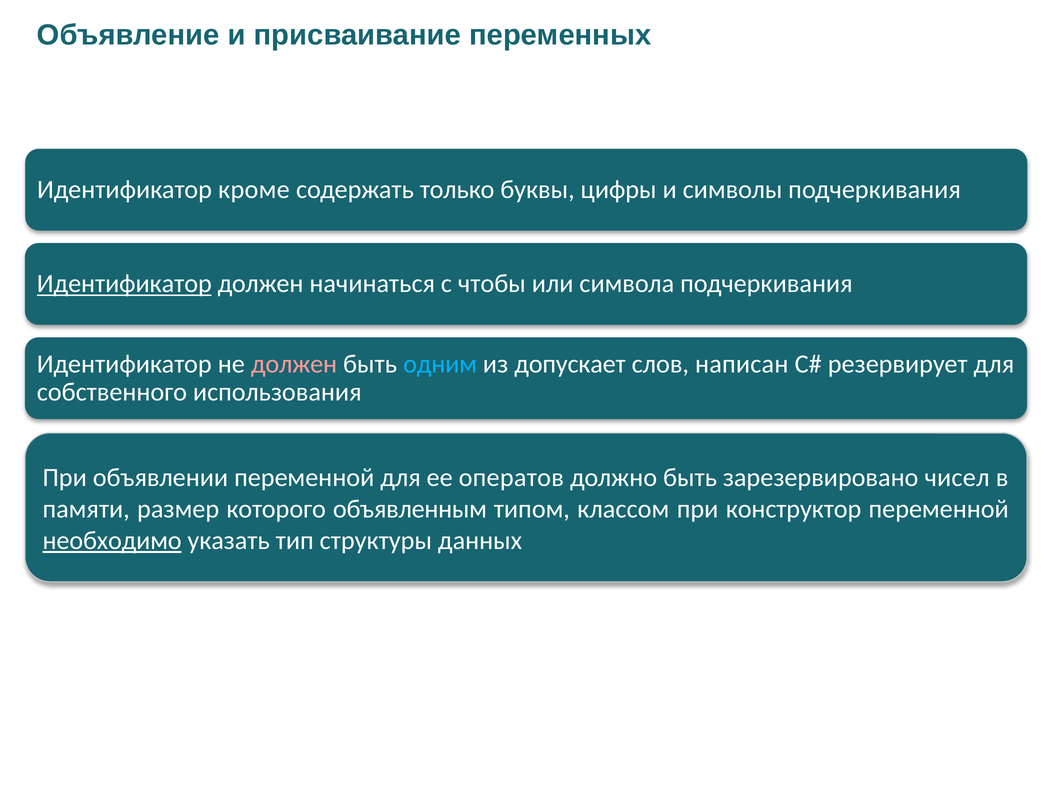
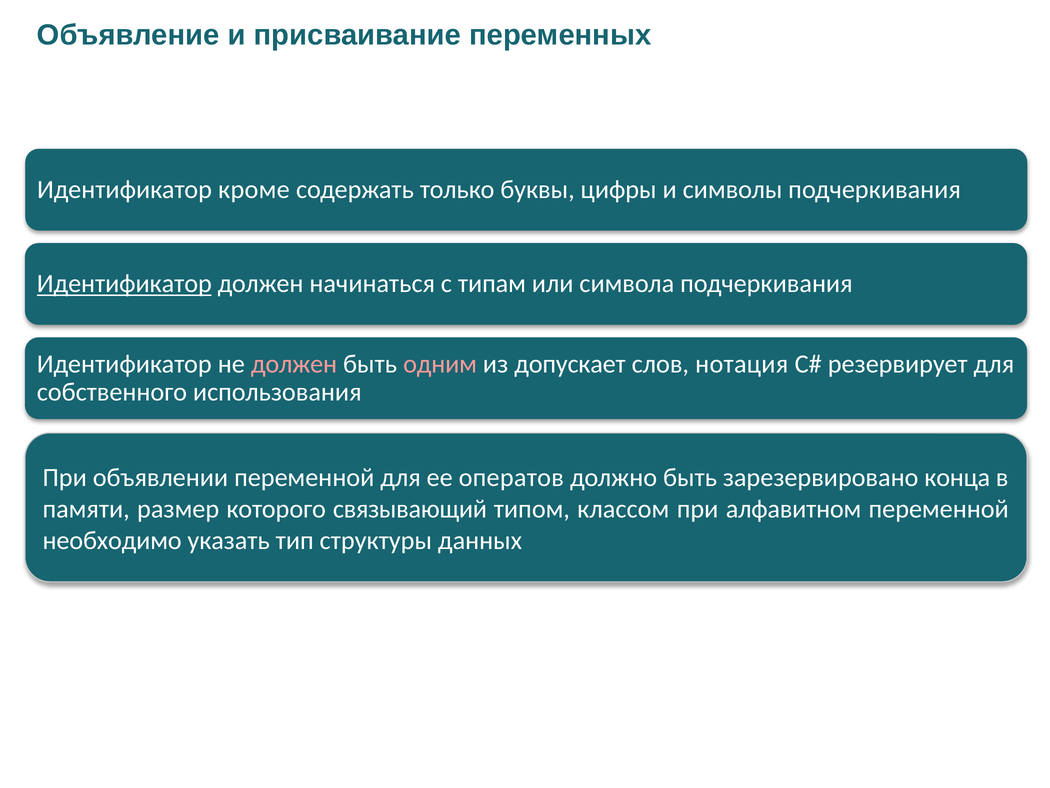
чтобы: чтобы -> типам (492, 284)
одним colour: light blue -> pink (440, 364)
написан: написан -> нотация (742, 364)
чисел: чисел -> конца (957, 477)
объявленным: объявленным -> связывающий (410, 509)
конструктор: конструктор -> алфавитном (794, 509)
необходимо underline: present -> none (112, 540)
